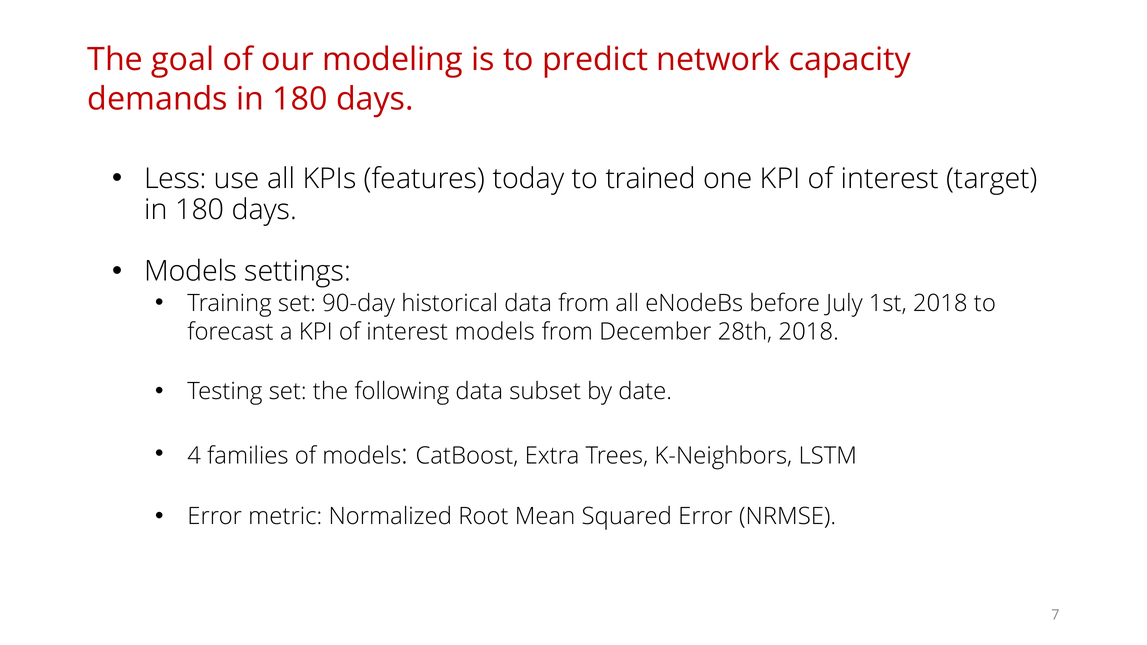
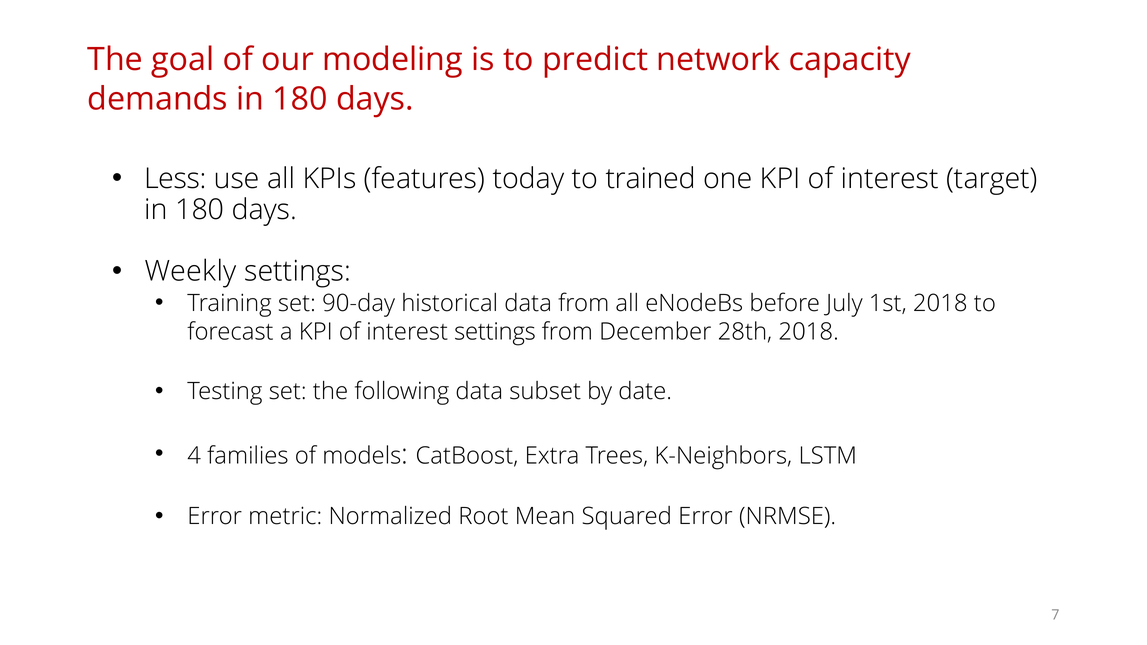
Models: Models -> Weekly (191, 272)
interest models: models -> settings (495, 332)
